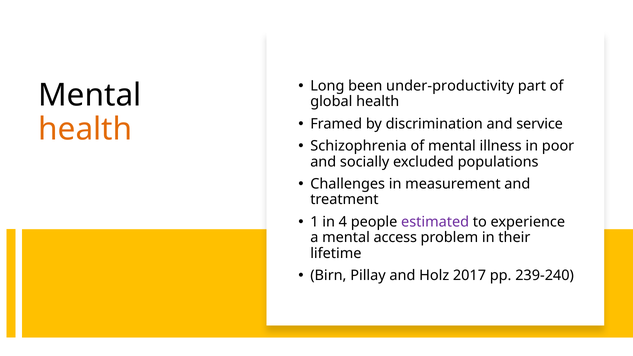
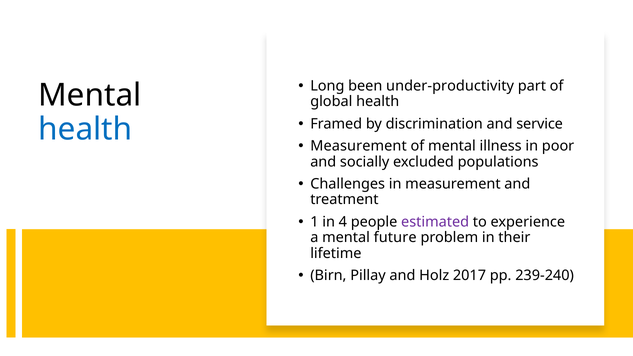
health colour: orange -> blue (85, 129)
Schizophrenia: Schizophrenia -> Measurement (359, 146)
access: access -> future (395, 238)
